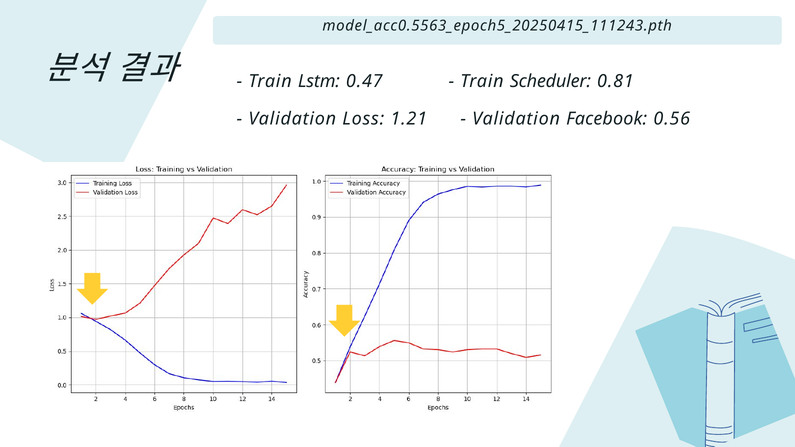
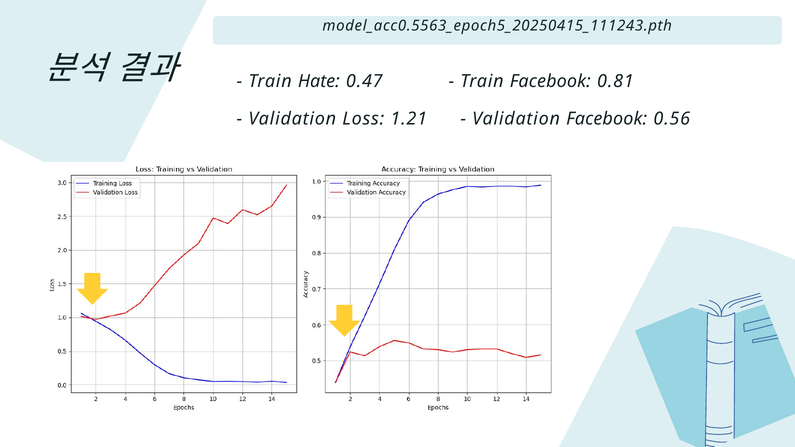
Lstm: Lstm -> Hate (319, 81)
Train Scheduler: Scheduler -> Facebook (550, 81)
